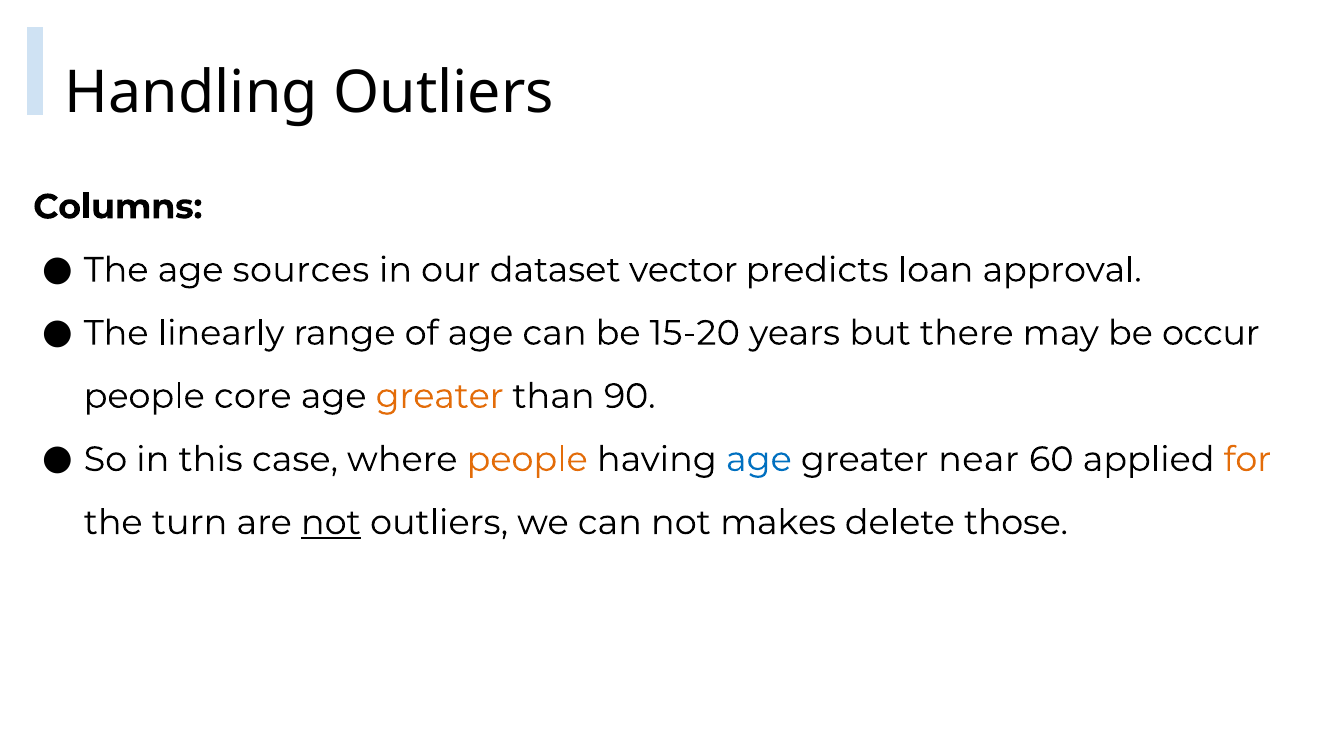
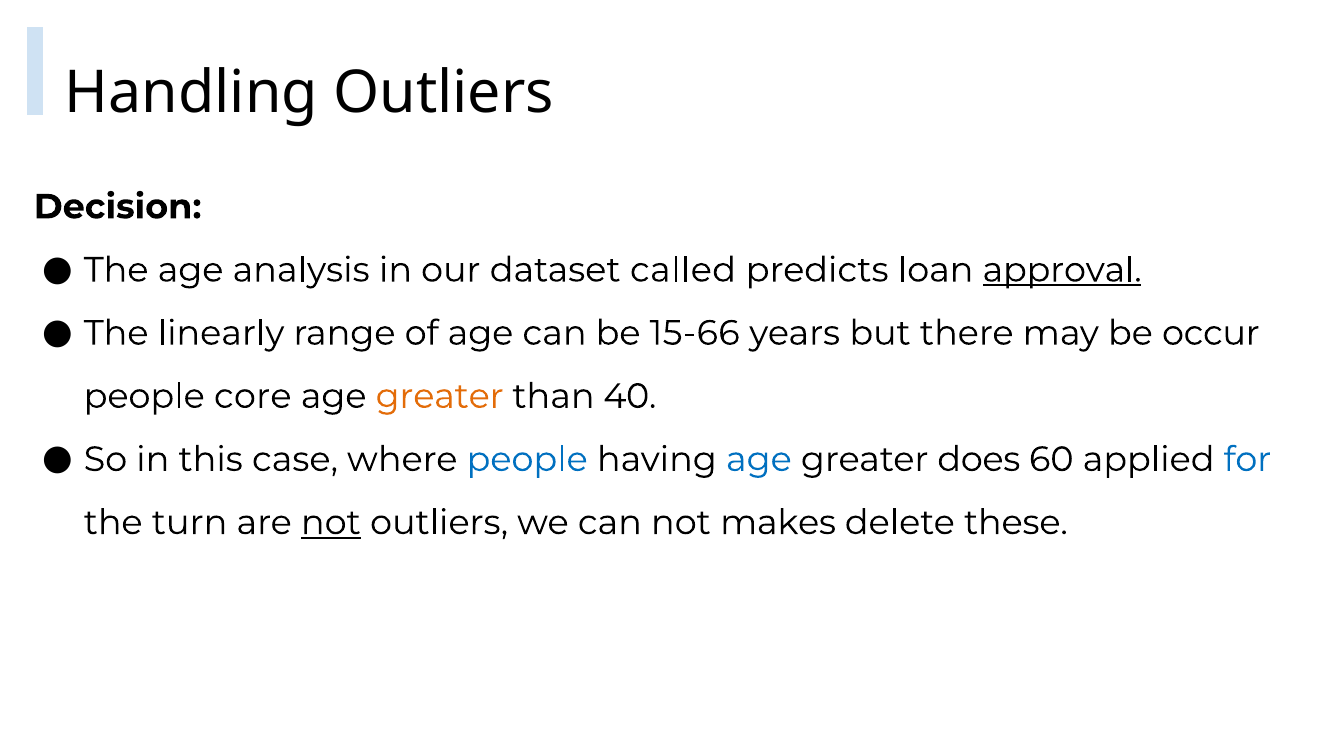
Columns: Columns -> Decision (118, 207)
sources: sources -> analysis (301, 270)
vector: vector -> called (683, 270)
approval underline: none -> present (1062, 270)
15-20: 15-20 -> 15-66 (695, 333)
90: 90 -> 40 (630, 396)
people colour: orange -> blue (527, 459)
near: near -> does (979, 459)
for colour: orange -> blue (1247, 459)
those: those -> these (1016, 523)
